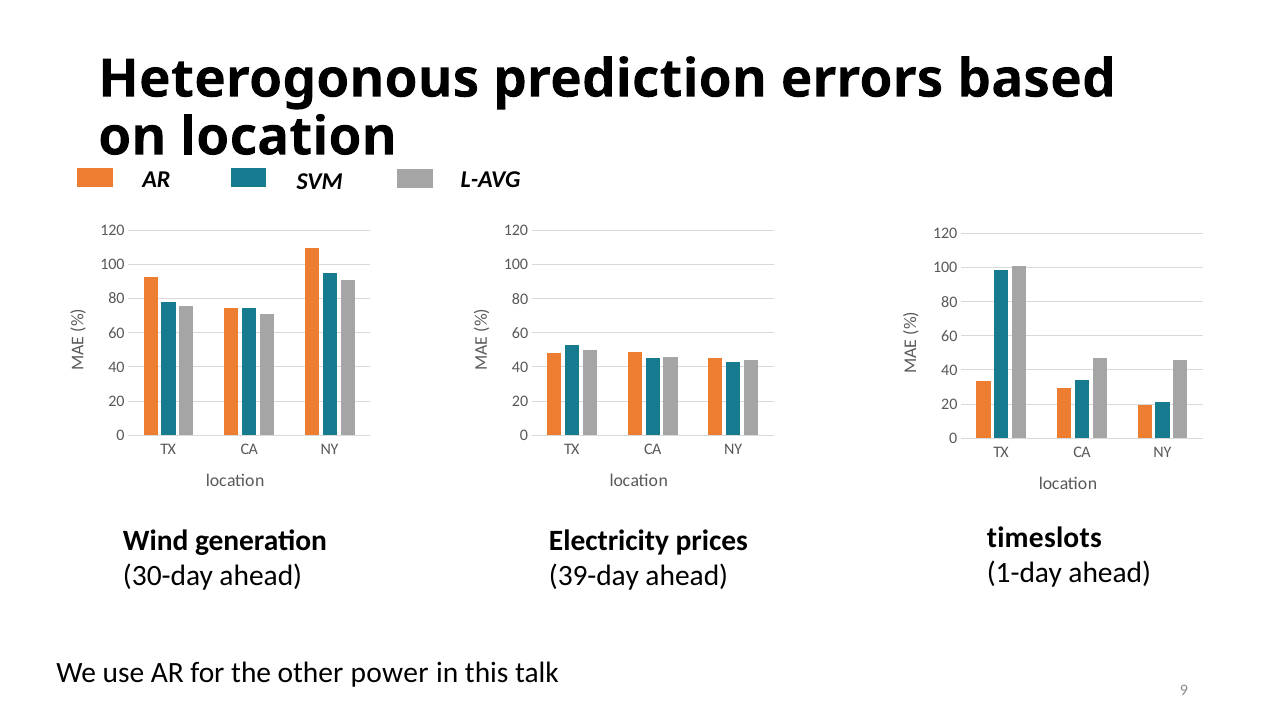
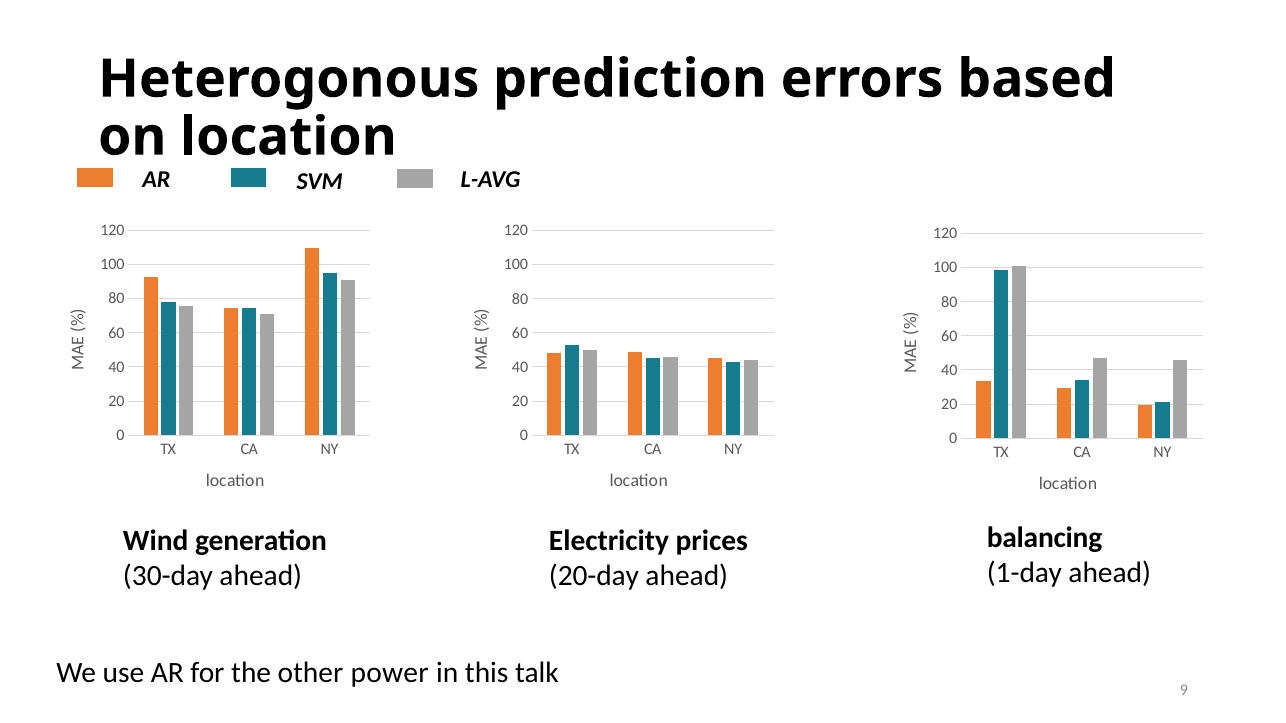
timeslots: timeslots -> balancing (1045, 538)
39-day: 39-day -> 20-day (594, 576)
